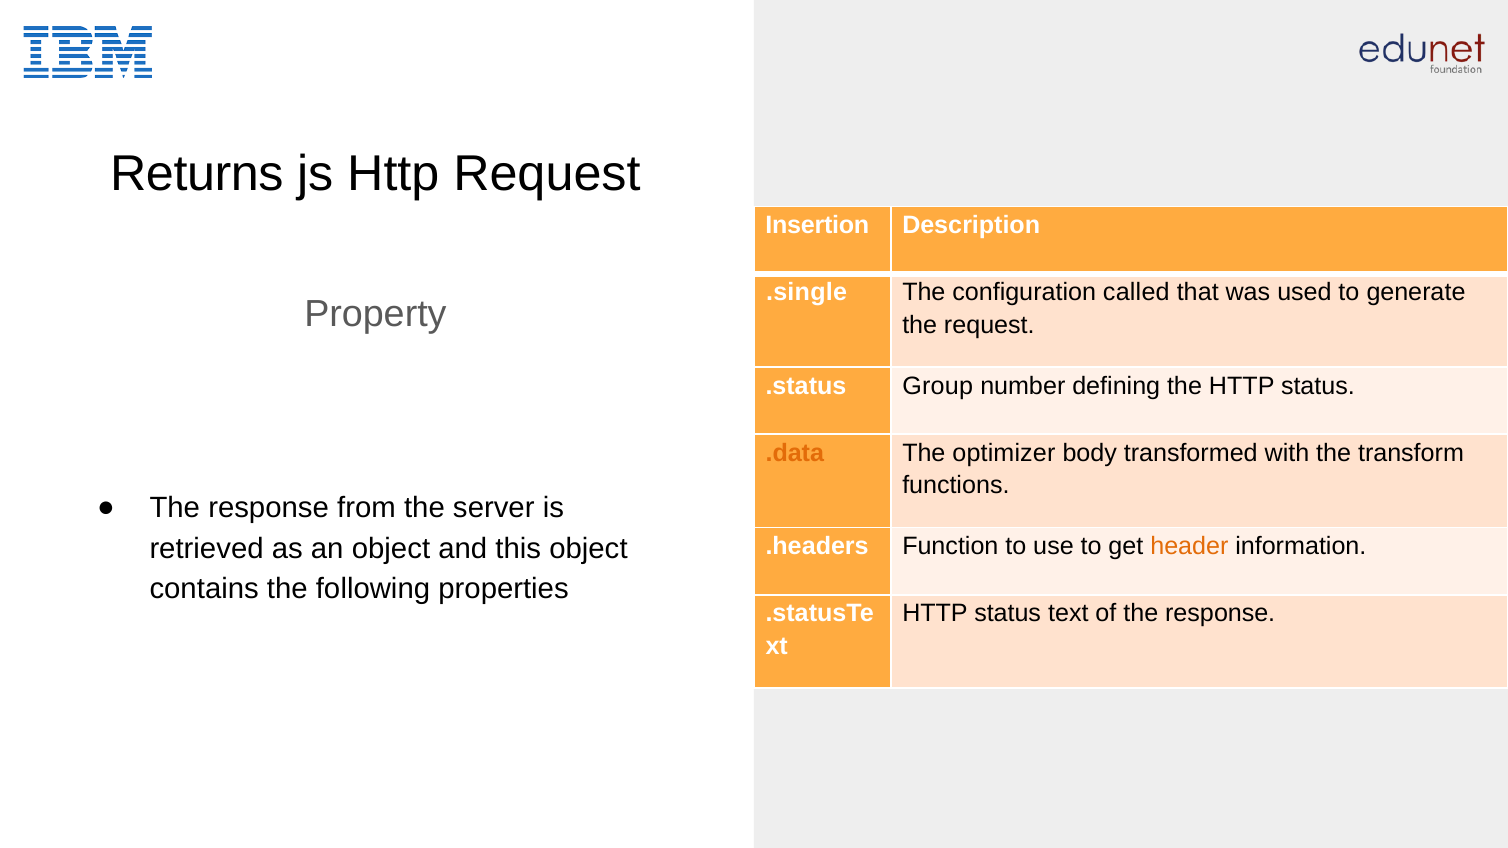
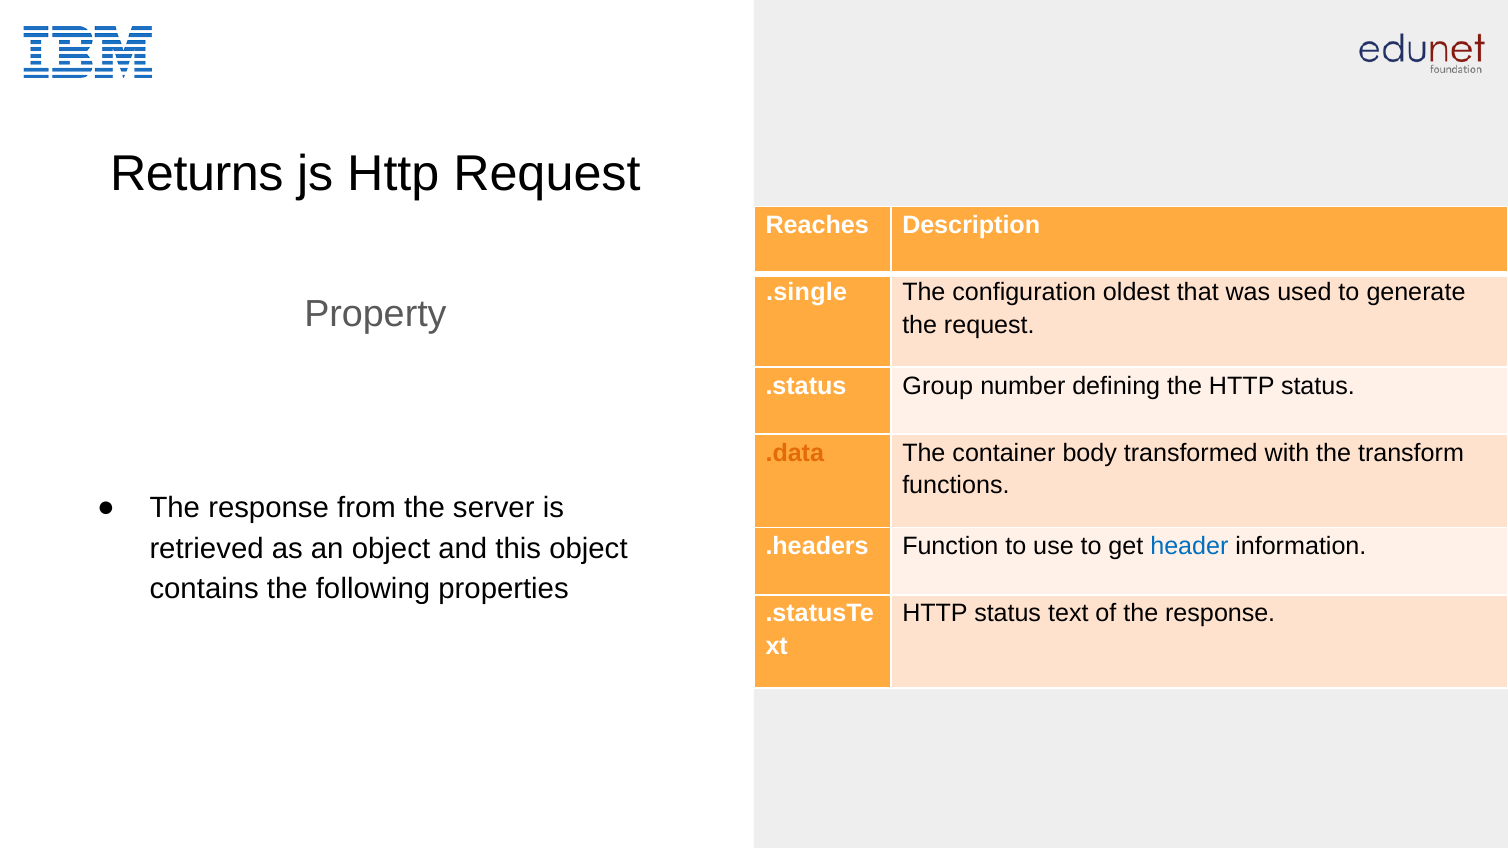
Insertion: Insertion -> Reaches (817, 225)
called: called -> oldest (1136, 293)
optimizer: optimizer -> container (1004, 453)
header colour: orange -> blue (1189, 546)
